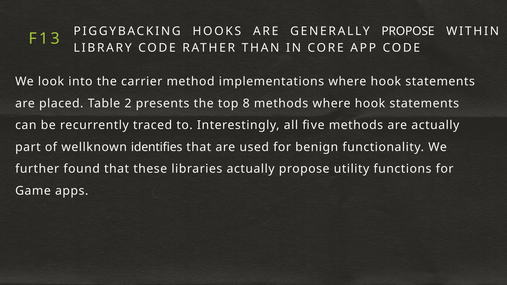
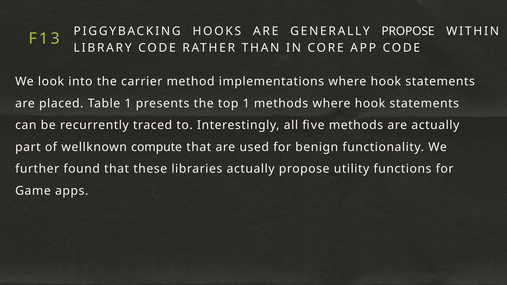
Table 2: 2 -> 1 (128, 103)
top 8: 8 -> 1 (246, 103)
identifies: identifies -> compute (157, 147)
